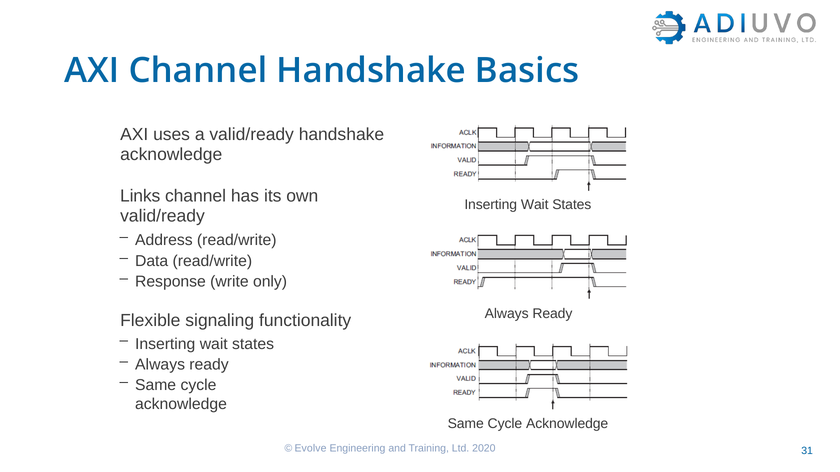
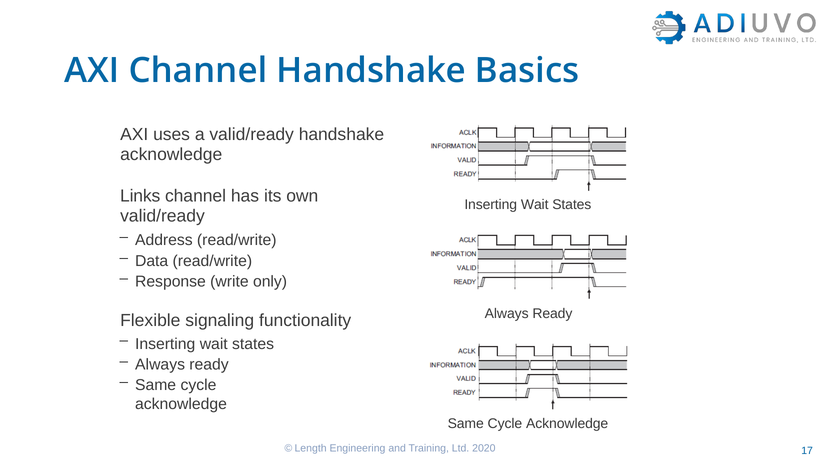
Evolve: Evolve -> Length (311, 449)
31: 31 -> 17 (807, 451)
